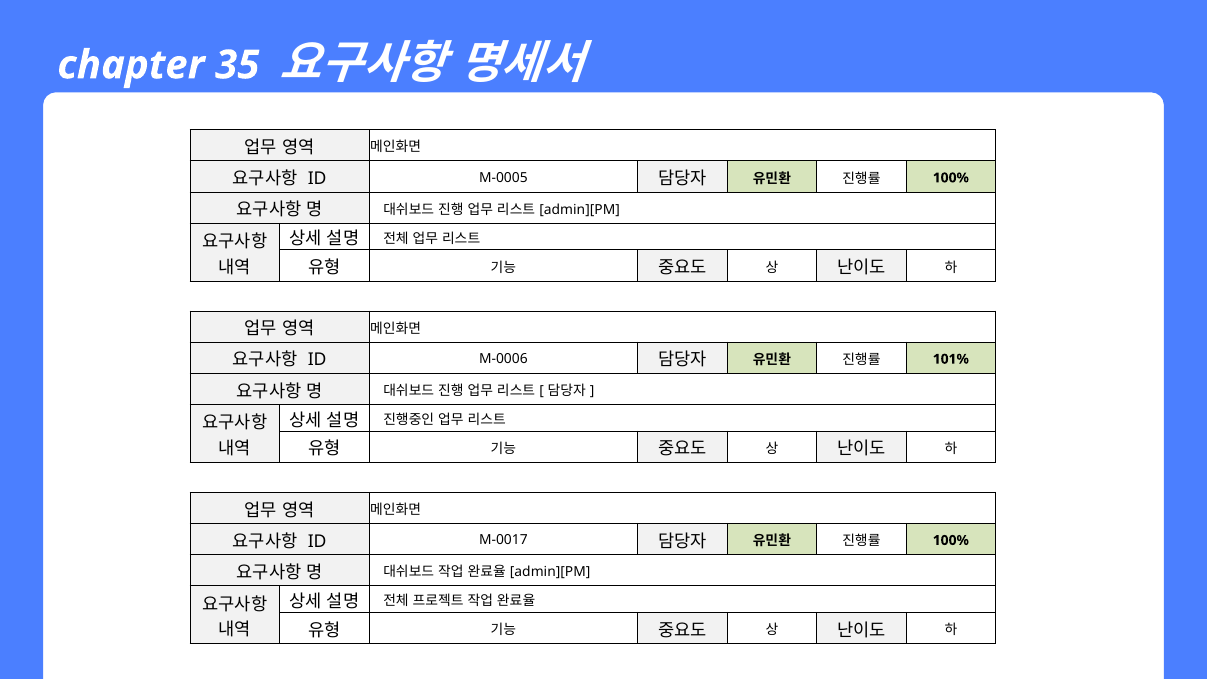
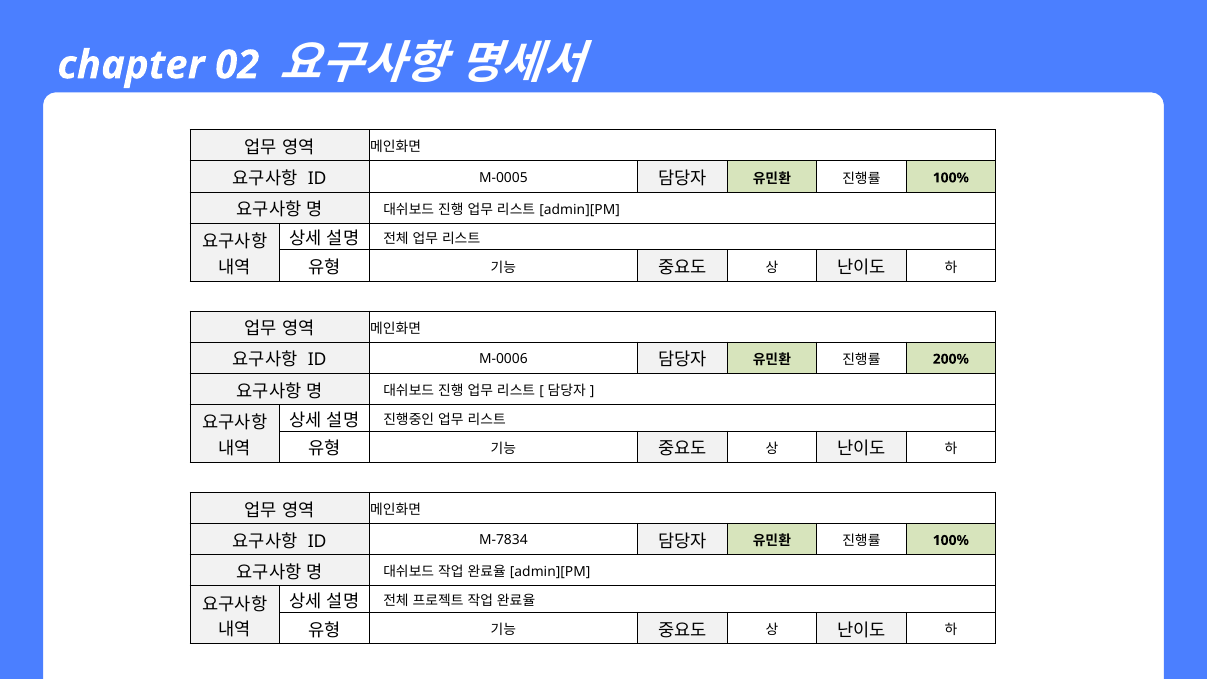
35: 35 -> 02 (237, 65)
101%: 101% -> 200% (951, 359)
M-0017: M-0017 -> M-7834 (503, 540)
